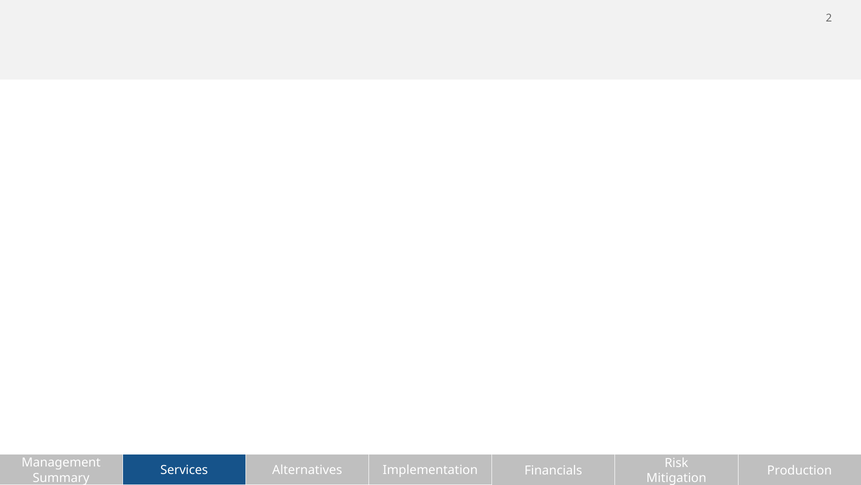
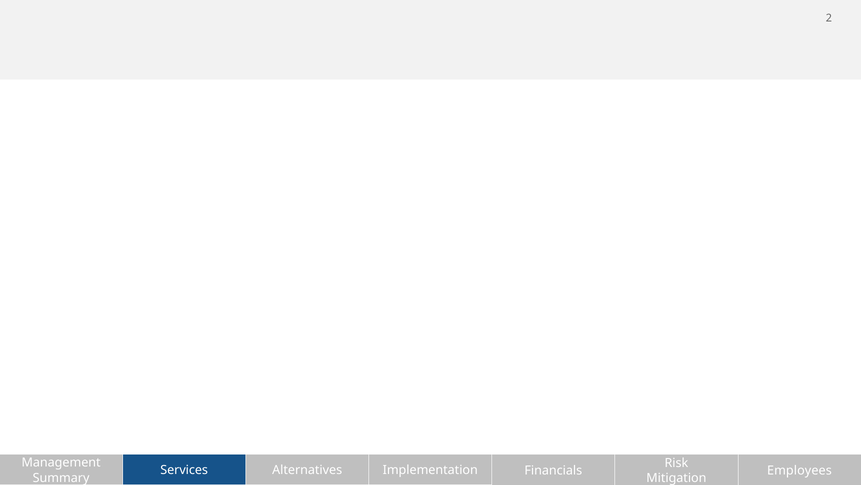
Production: Production -> Employees (799, 470)
